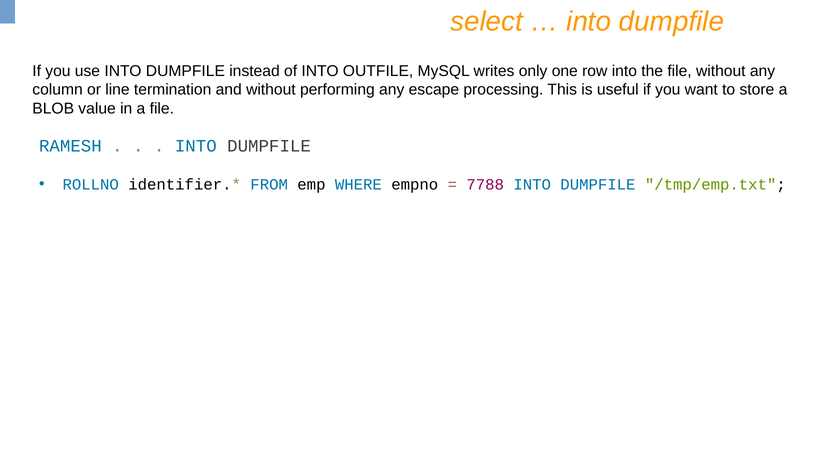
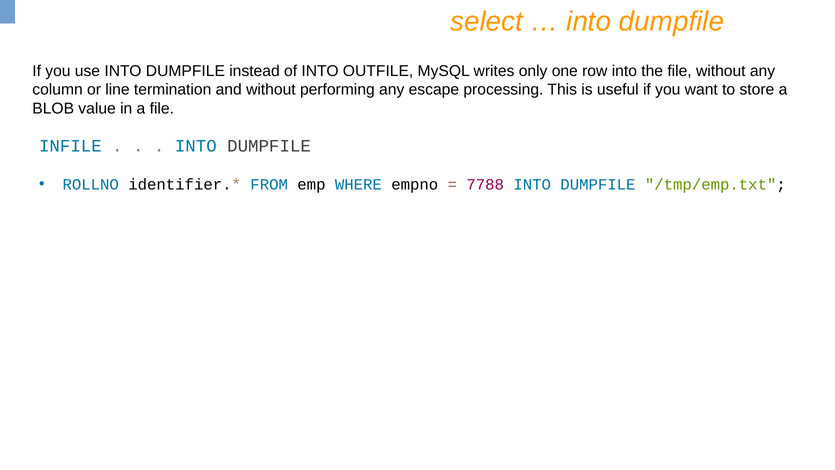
RAMESH: RAMESH -> INFILE (70, 146)
